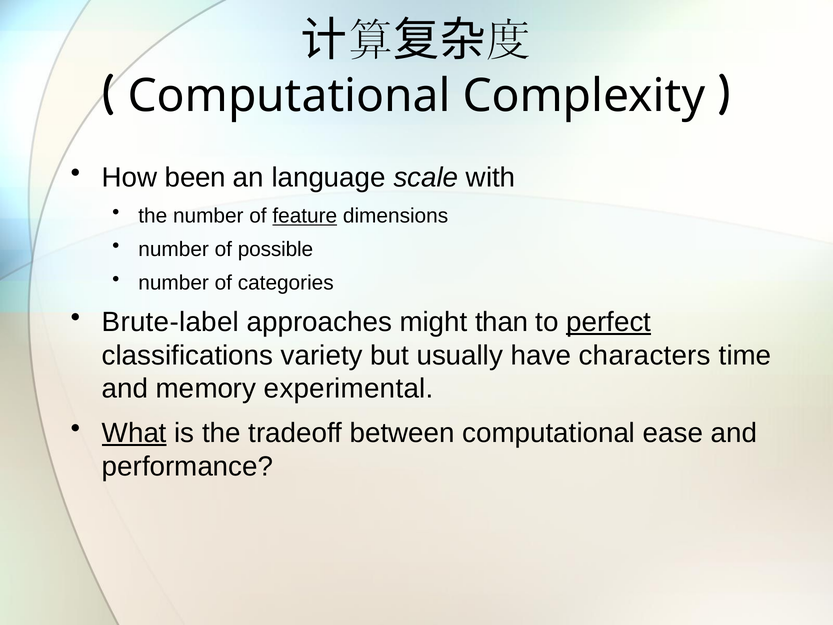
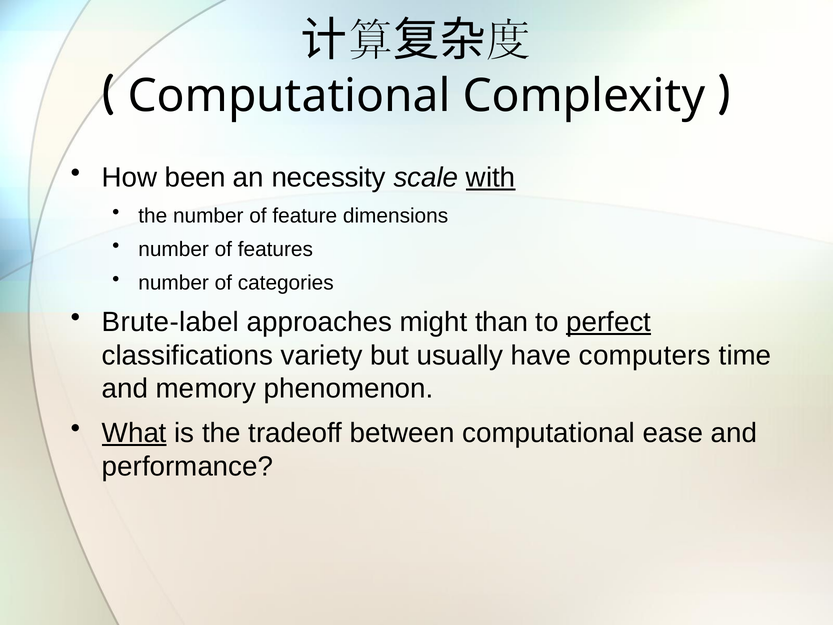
language: language -> necessity (329, 178)
with underline: none -> present (491, 178)
feature underline: present -> none (305, 216)
possible: possible -> features (275, 249)
characters: characters -> computers (645, 355)
experimental: experimental -> phenomenon (349, 389)
